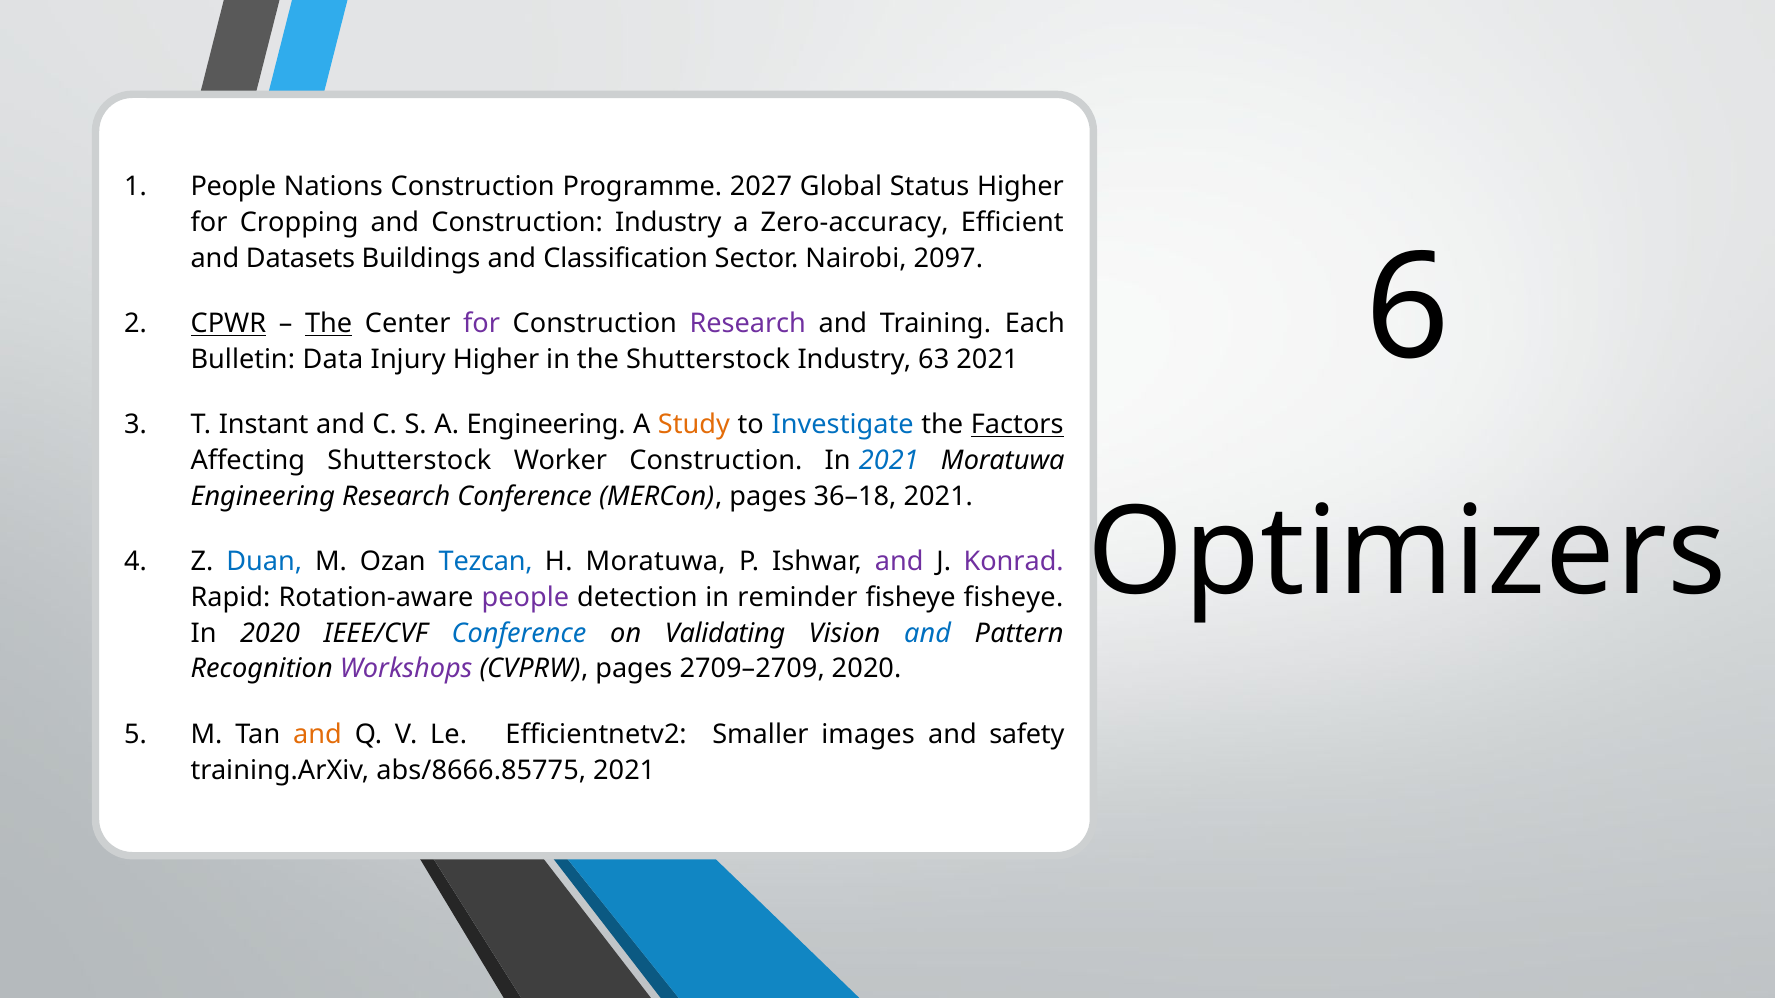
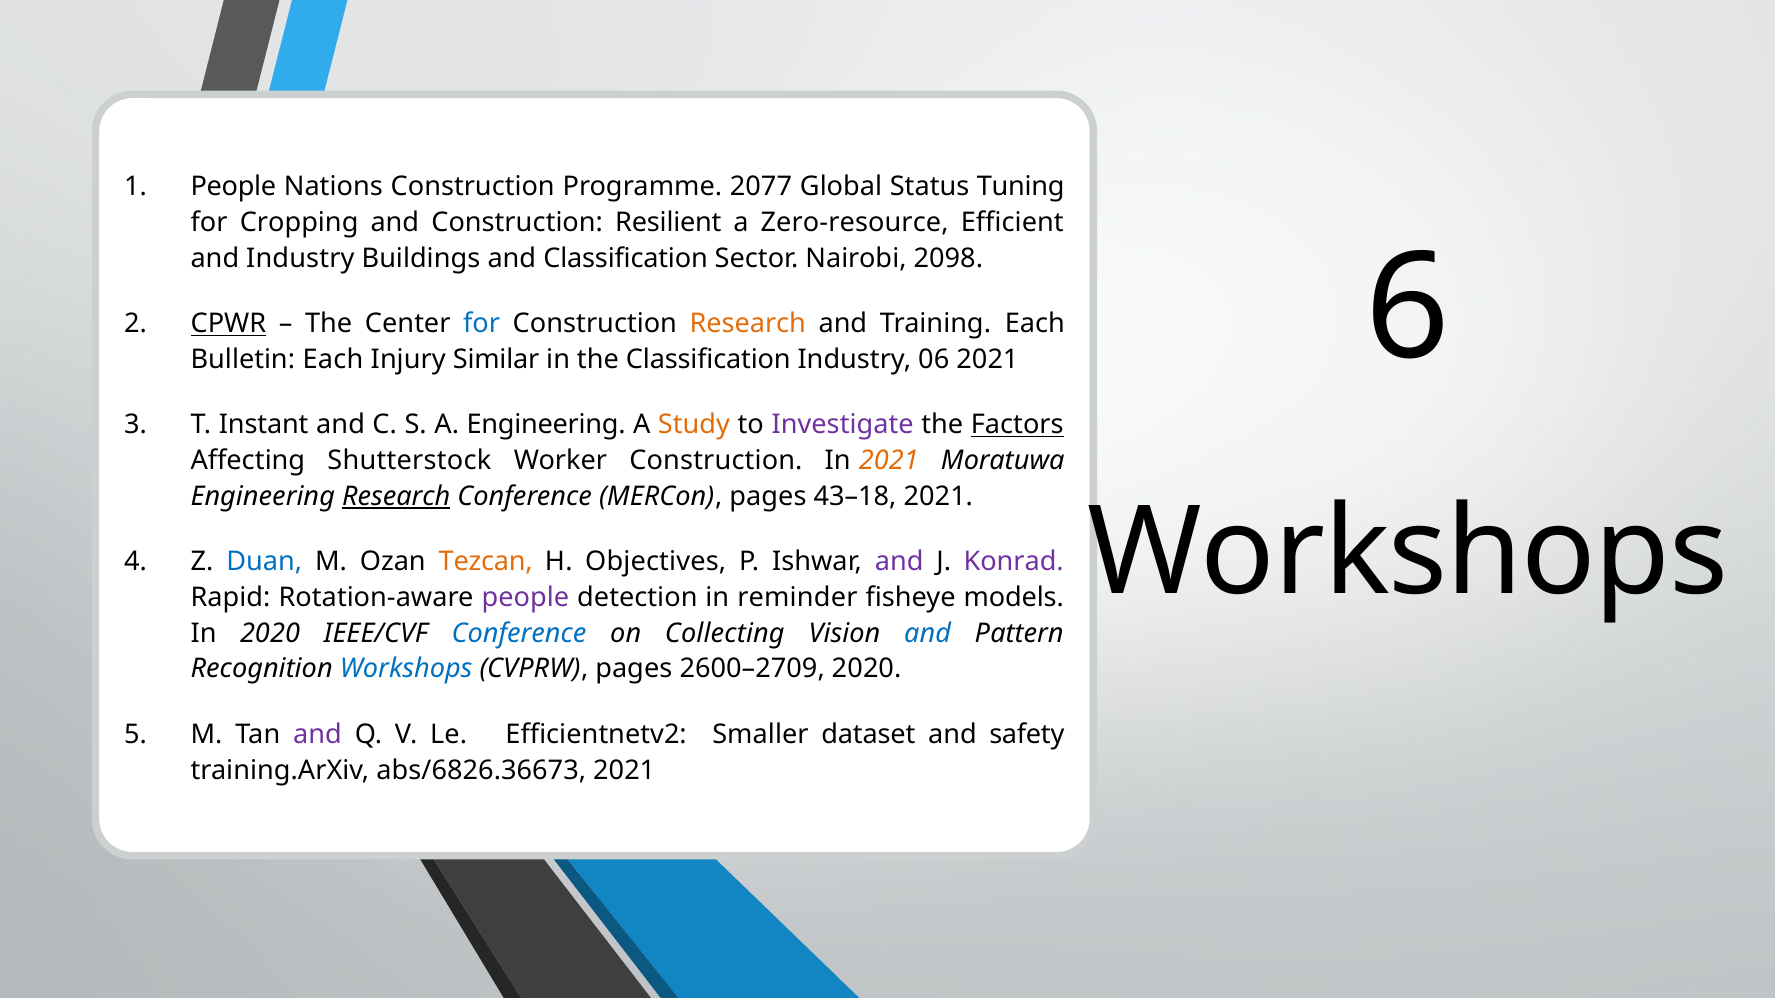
2027: 2027 -> 2077 (761, 187)
Status Higher: Higher -> Tuning (1021, 187)
Construction Industry: Industry -> Resilient (668, 223)
Zero-accuracy: Zero-accuracy -> Zero-resource (855, 223)
and Datasets: Datasets -> Industry (300, 258)
2097: 2097 -> 2098 (948, 258)
The underline: present -> none (329, 324)
for colour: purple -> blue (482, 324)
Research colour: purple -> orange (748, 324)
Bulletin Data: Data -> Each (333, 360)
Injury Higher: Higher -> Similar (496, 360)
the Shutterstock: Shutterstock -> Classification (708, 360)
63: 63 -> 06 (934, 360)
Investigate colour: blue -> purple (843, 425)
2021 colour: blue -> orange (889, 461)
Research underline: none -> present (396, 497)
36–18: 36–18 -> 43–18 (855, 497)
Optimizers: Optimizers -> Workshops (1408, 554)
Tezcan colour: blue -> orange (486, 562)
H Moratuwa: Moratuwa -> Objectives (656, 562)
fisheye fisheye: fisheye -> models (1014, 598)
Validating: Validating -> Collecting (725, 634)
Workshops colour: purple -> blue (406, 669)
2709–2709: 2709–2709 -> 2600–2709 (752, 669)
and colour: orange -> purple (318, 735)
images: images -> dataset (868, 735)
abs/8666.85775: abs/8666.85775 -> abs/6826.36673 (481, 771)
